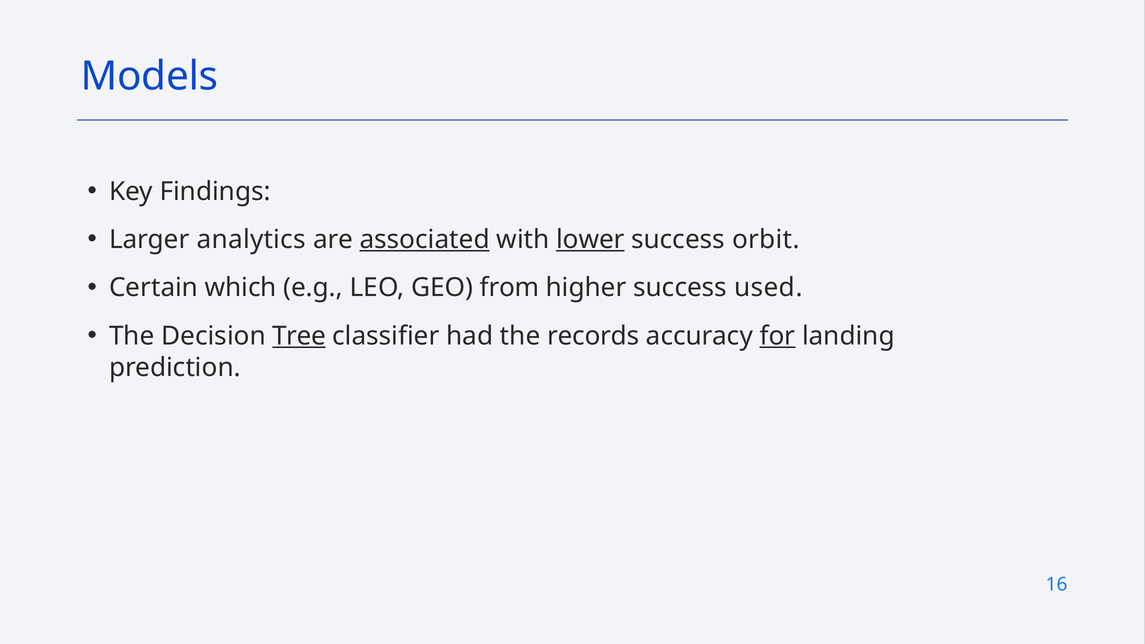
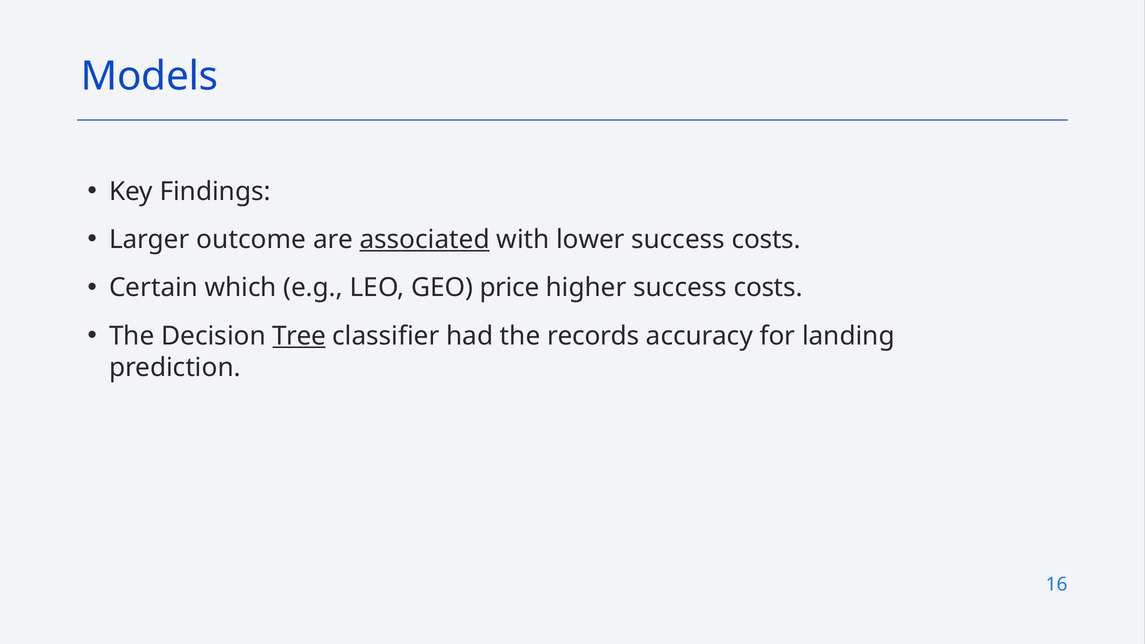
analytics: analytics -> outcome (251, 240)
lower underline: present -> none (590, 240)
orbit: orbit -> costs (766, 240)
from: from -> price (510, 288)
higher success used: used -> costs (765, 288)
for underline: present -> none (777, 336)
